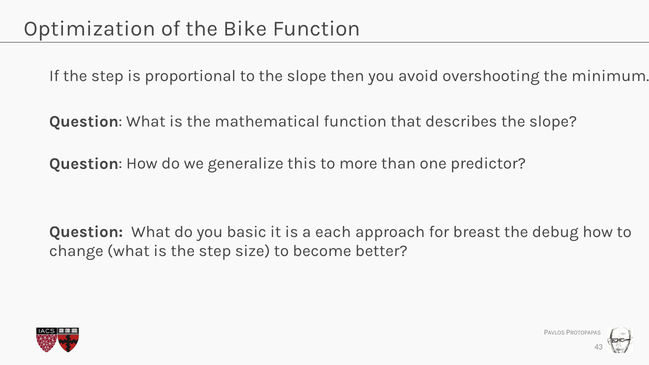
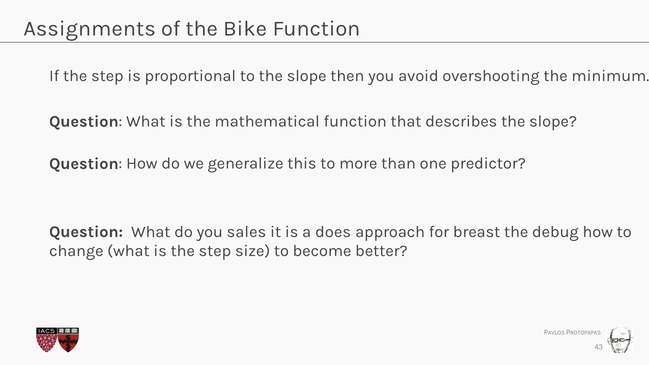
Optimization: Optimization -> Assignments (90, 28)
basic: basic -> sales (246, 232)
each: each -> does (333, 232)
